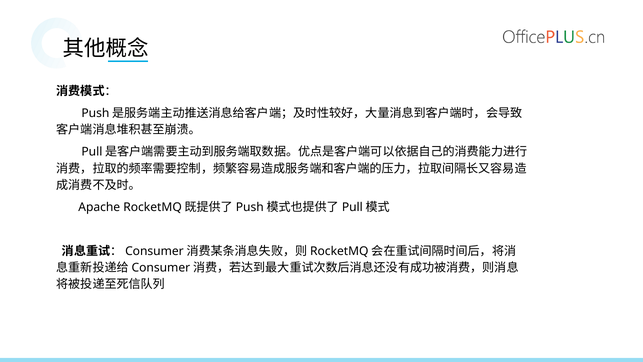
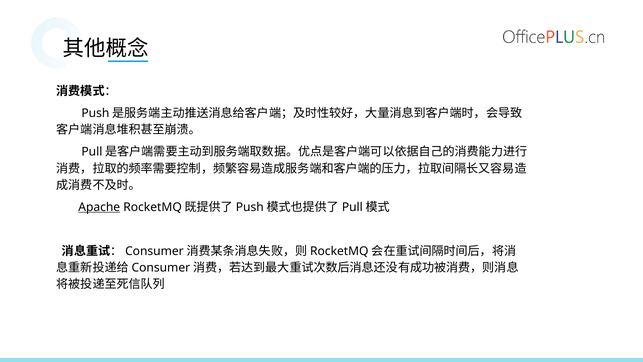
Apache underline: none -> present (99, 207)
